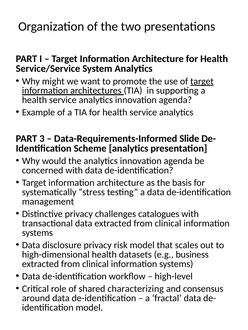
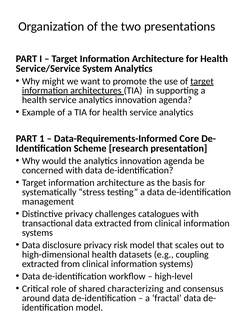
3: 3 -> 1 (42, 139)
Slide: Slide -> Core (189, 139)
Scheme analytics: analytics -> research (129, 149)
business: business -> coupling (192, 255)
